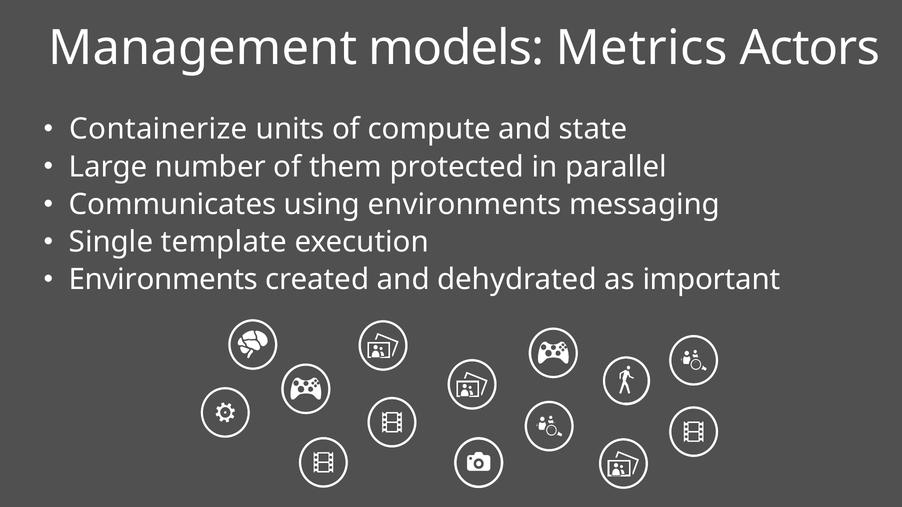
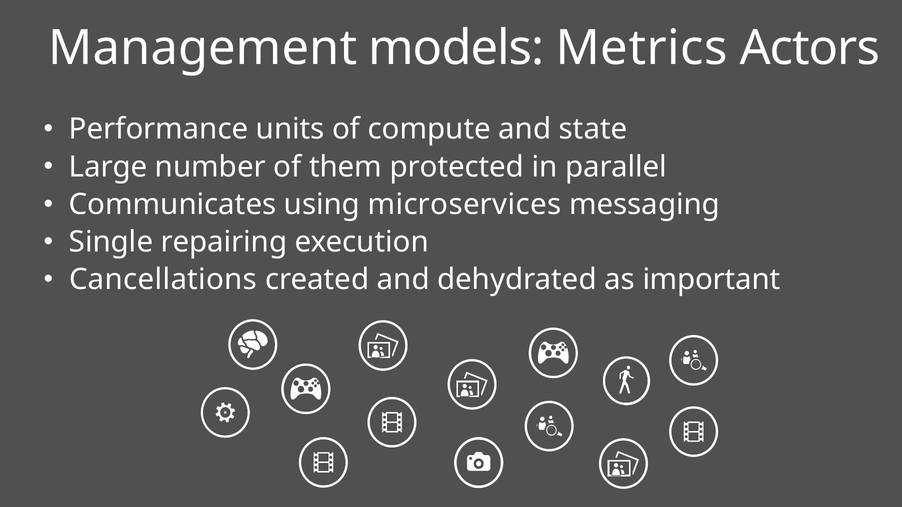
Containerize: Containerize -> Performance (159, 129)
using environments: environments -> microservices (464, 205)
template: template -> repairing (224, 242)
Environments: Environments -> Cancellations (163, 280)
